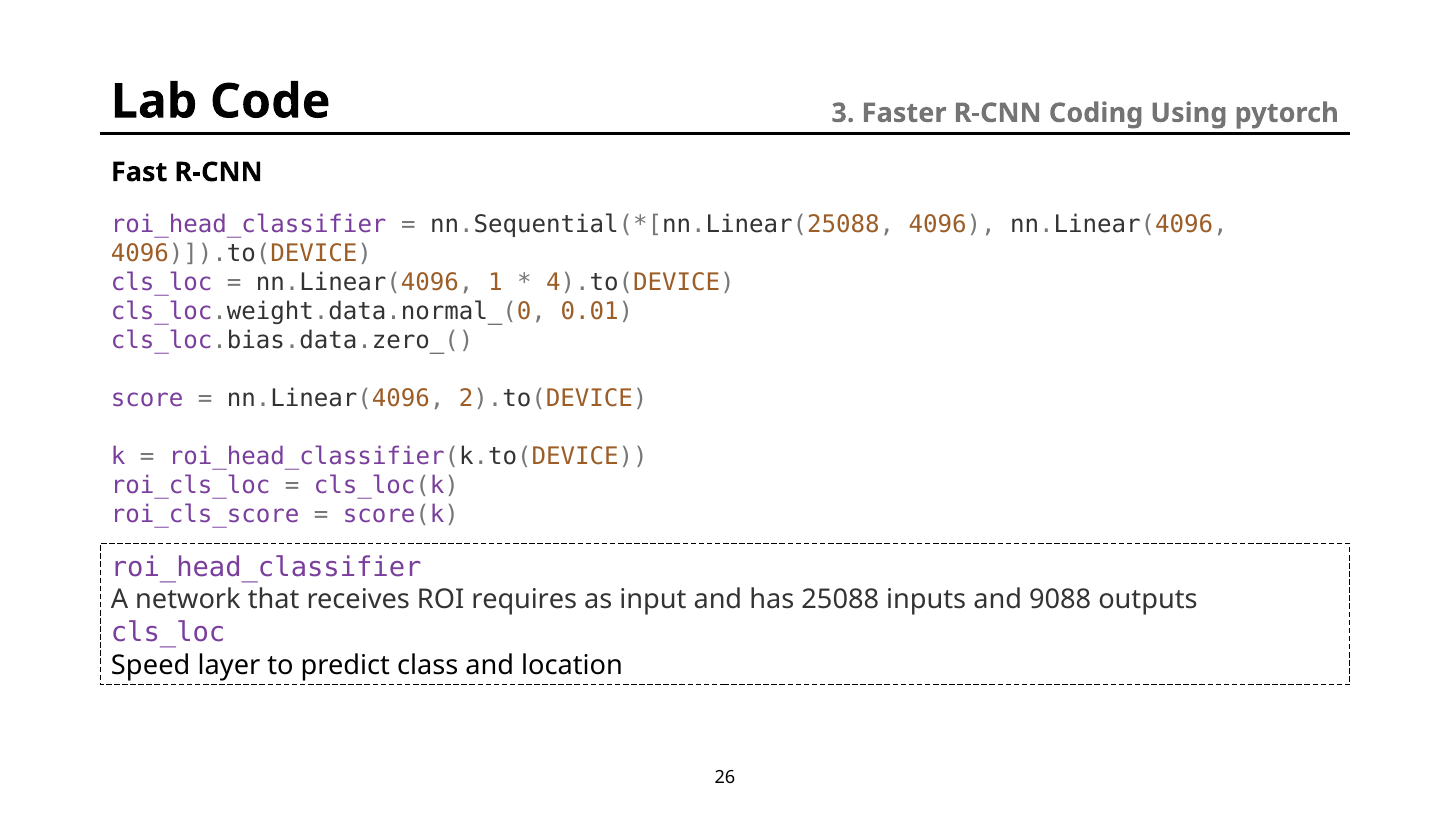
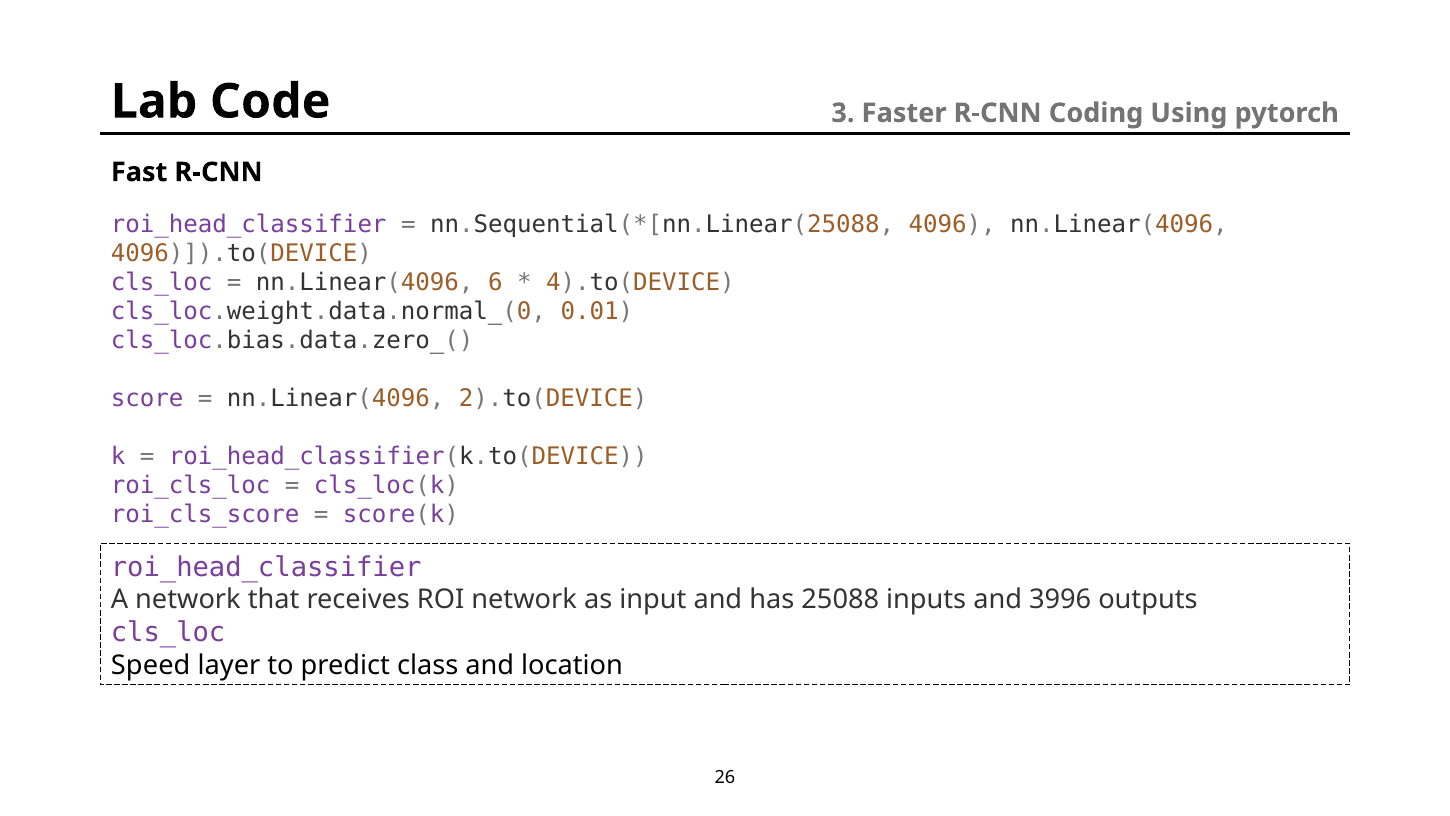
1: 1 -> 6 (495, 282)
ROI requires: requires -> network (524, 600)
9088: 9088 -> 3996 (1060, 600)
